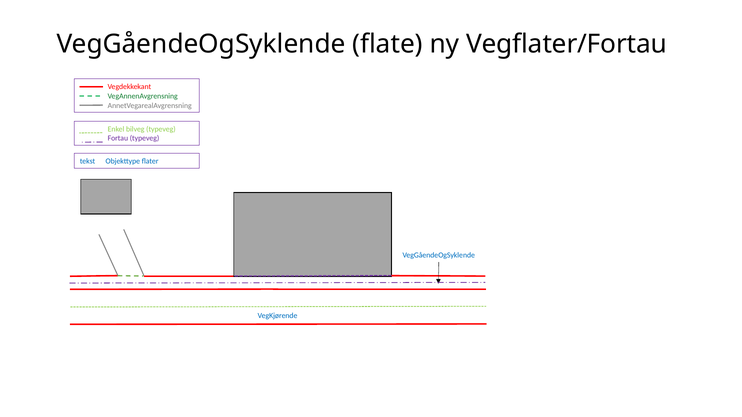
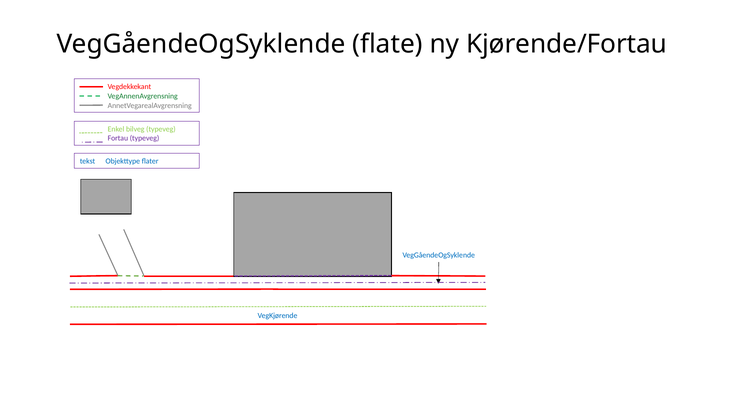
Vegflater/Fortau: Vegflater/Fortau -> Kjørende/Fortau (567, 44)
